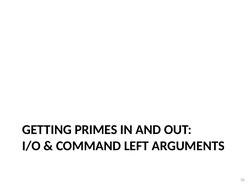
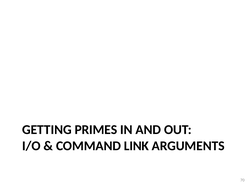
LEFT: LEFT -> LINK (136, 146)
